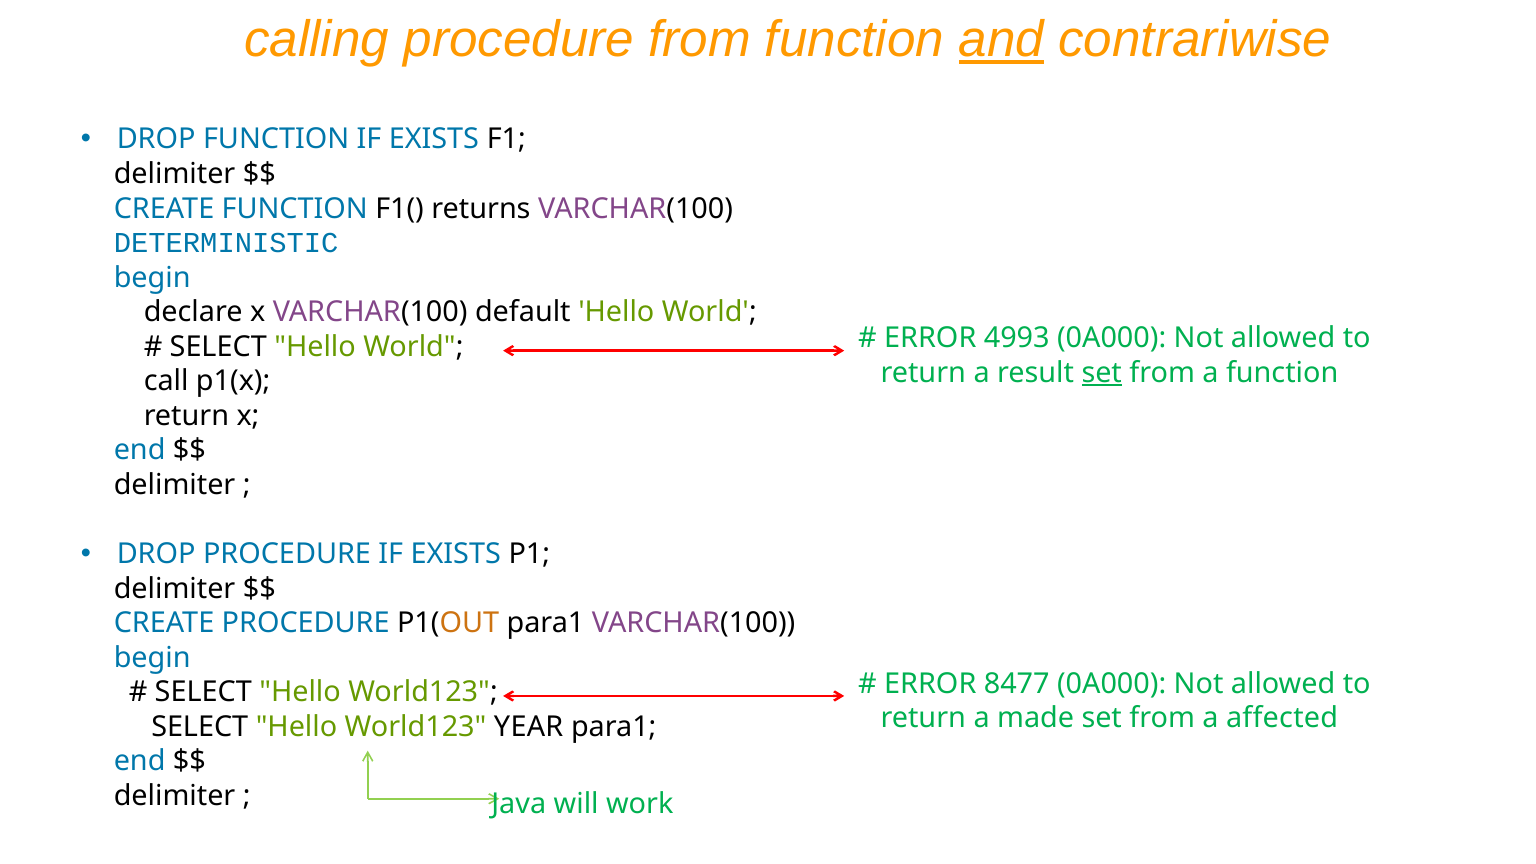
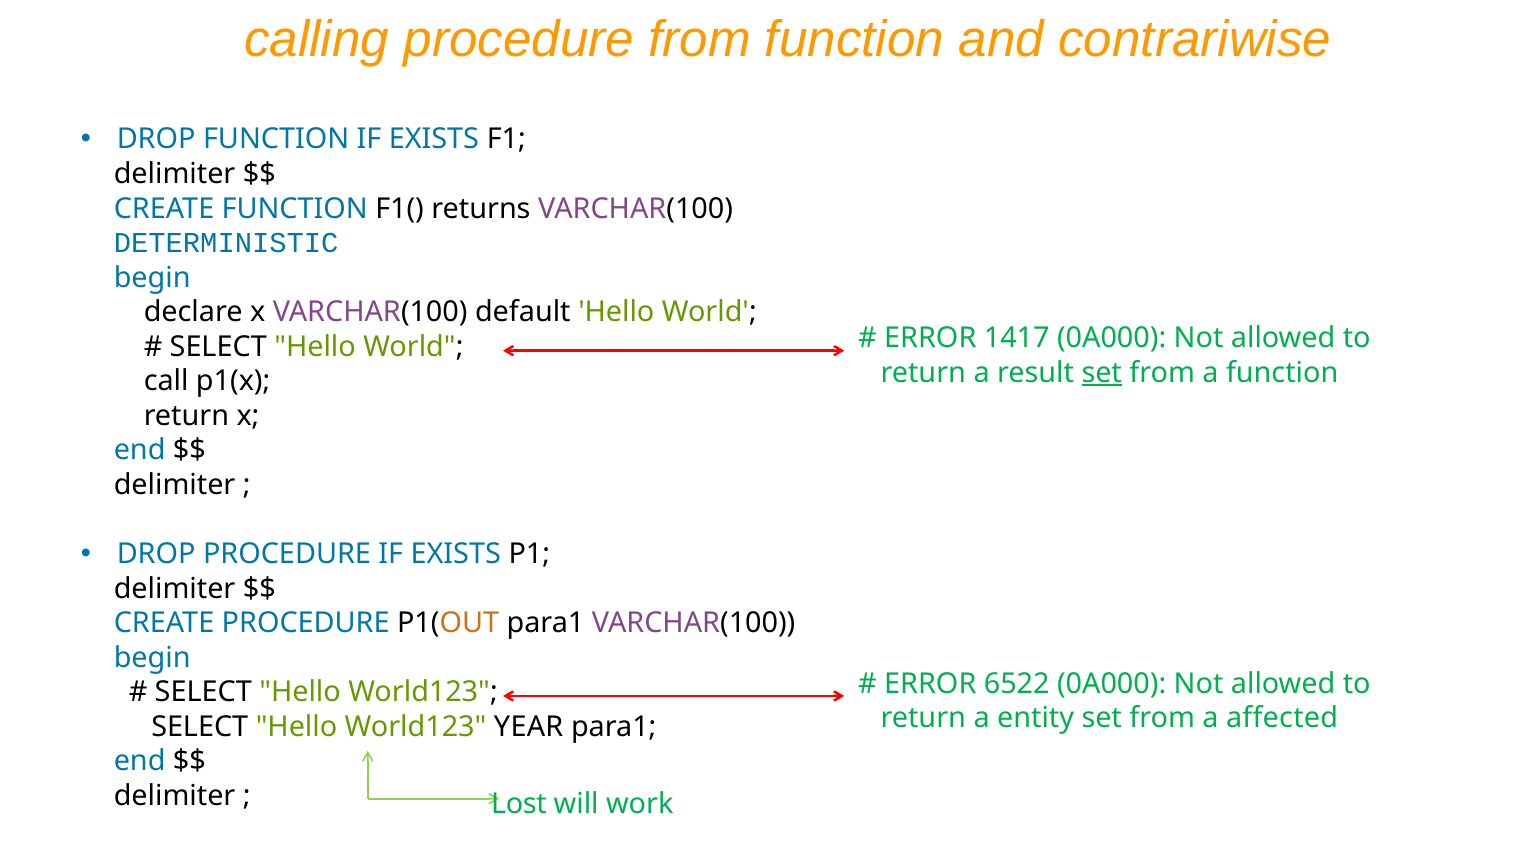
and underline: present -> none (1001, 40)
4993: 4993 -> 1417 (1017, 338)
8477: 8477 -> 6522 (1017, 684)
made: made -> entity (1036, 718)
Java: Java -> Lost (519, 804)
